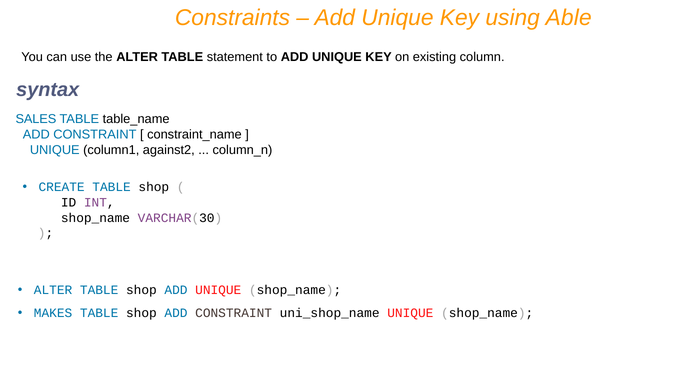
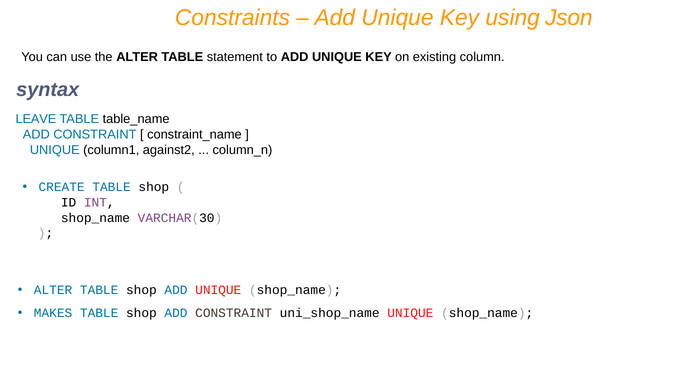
Able: Able -> Json (569, 18)
SALES: SALES -> LEAVE (36, 119)
